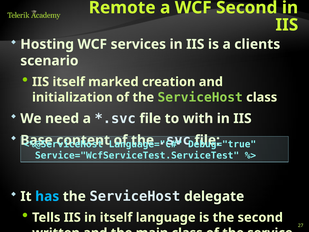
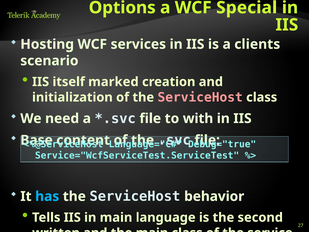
Remote: Remote -> Options (122, 8)
WCF Second: Second -> Special (247, 8)
ServiceHost colour: light green -> pink (200, 97)
delegate: delegate -> behavior (214, 196)
in itself: itself -> main (116, 217)
